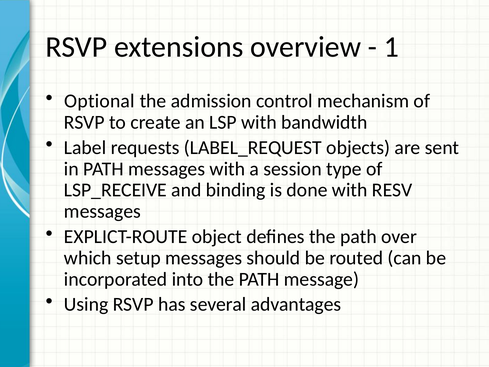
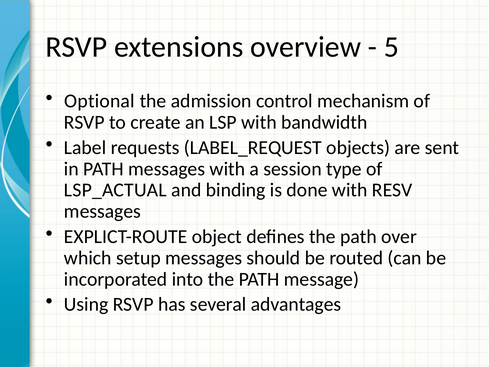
1: 1 -> 5 (391, 47)
LSP_RECEIVE: LSP_RECEIVE -> LSP_ACTUAL (115, 190)
